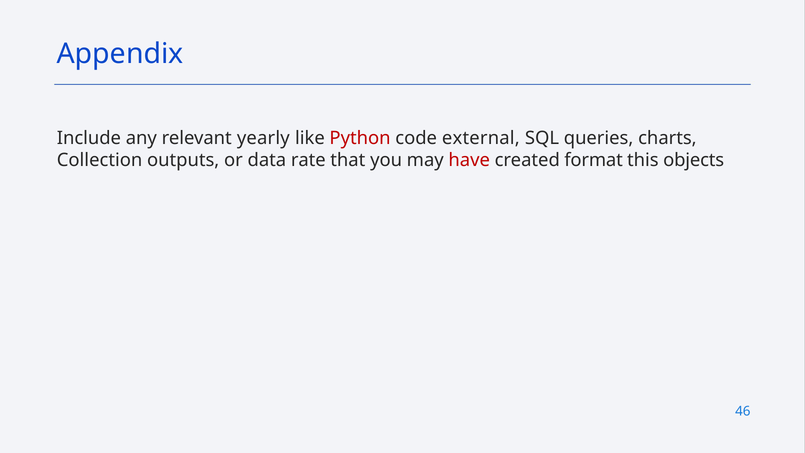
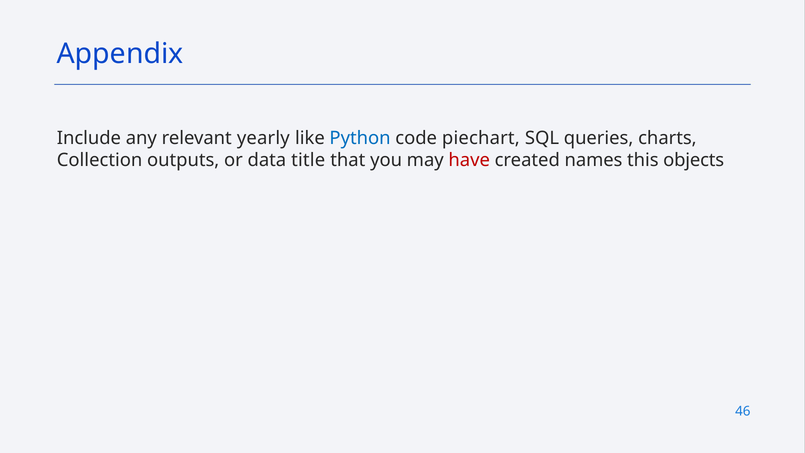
Python colour: red -> blue (360, 138)
external: external -> piechart (481, 138)
rate: rate -> title (308, 160)
format: format -> names (594, 160)
